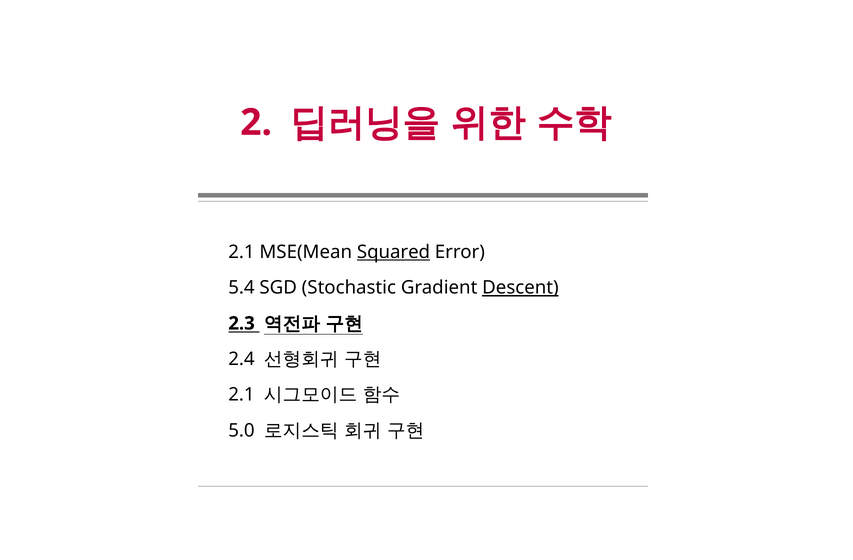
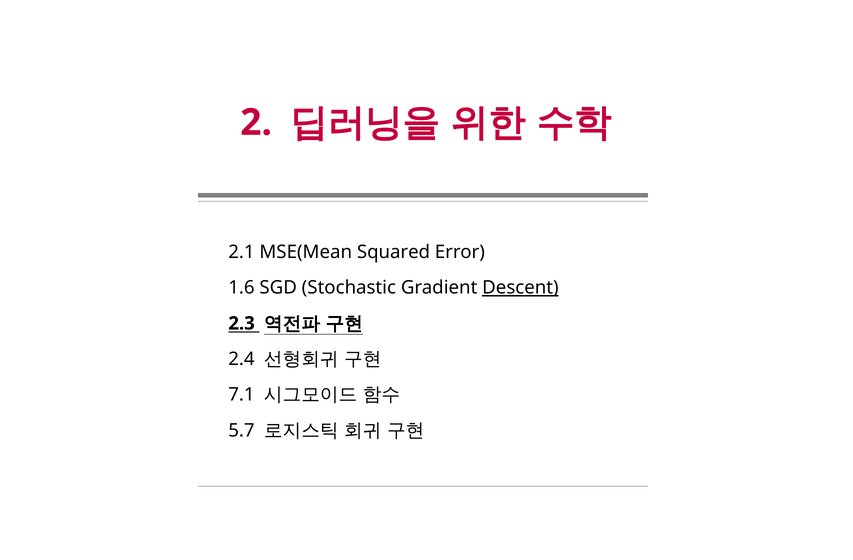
Squared underline: present -> none (394, 252)
5.4: 5.4 -> 1.6 (241, 288)
2.1: 2.1 -> 7.1 (241, 395)
5.0: 5.0 -> 5.7 (241, 431)
